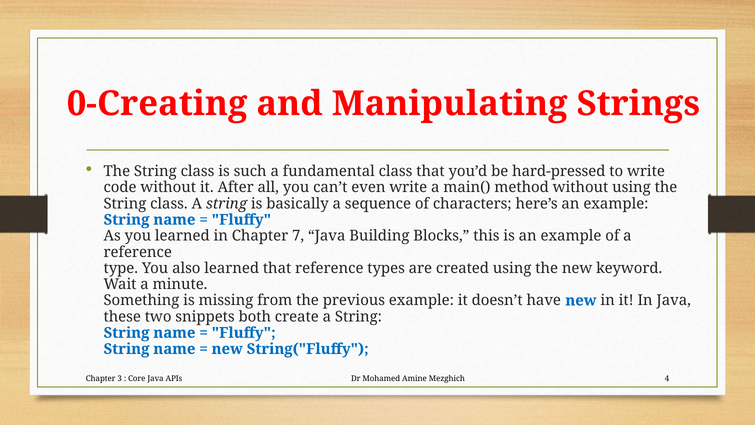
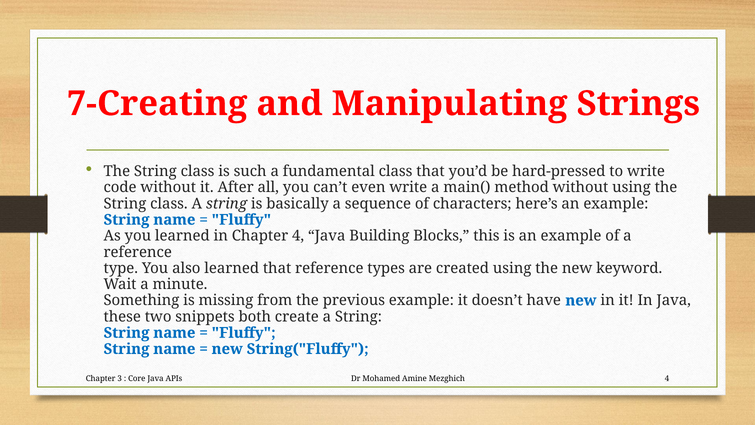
0-Creating: 0-Creating -> 7-Creating (157, 104)
Chapter 7: 7 -> 4 (298, 236)
